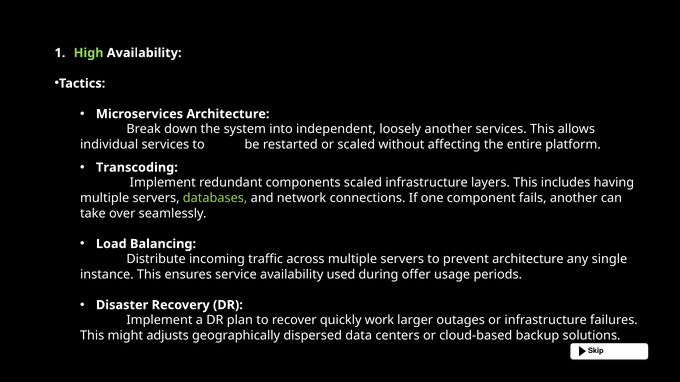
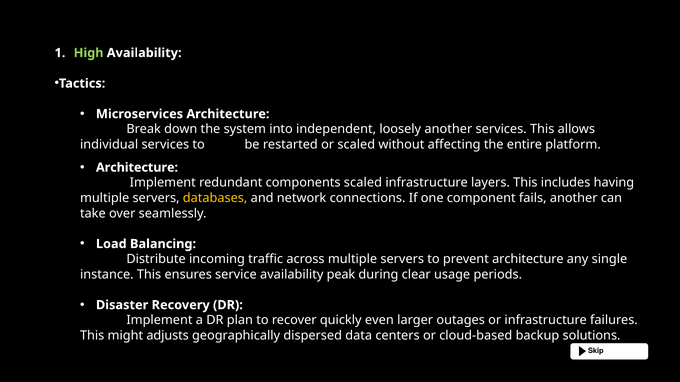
Transcoding: Transcoding -> Architecture (137, 168)
databases colour: light green -> yellow (215, 198)
used: used -> peak (341, 275)
offer: offer -> clear (416, 275)
work: work -> even (379, 321)
